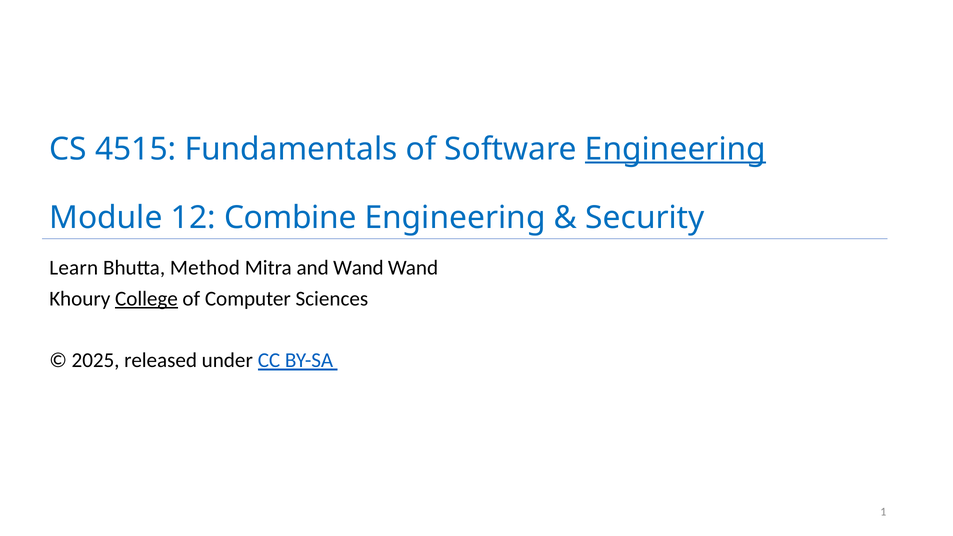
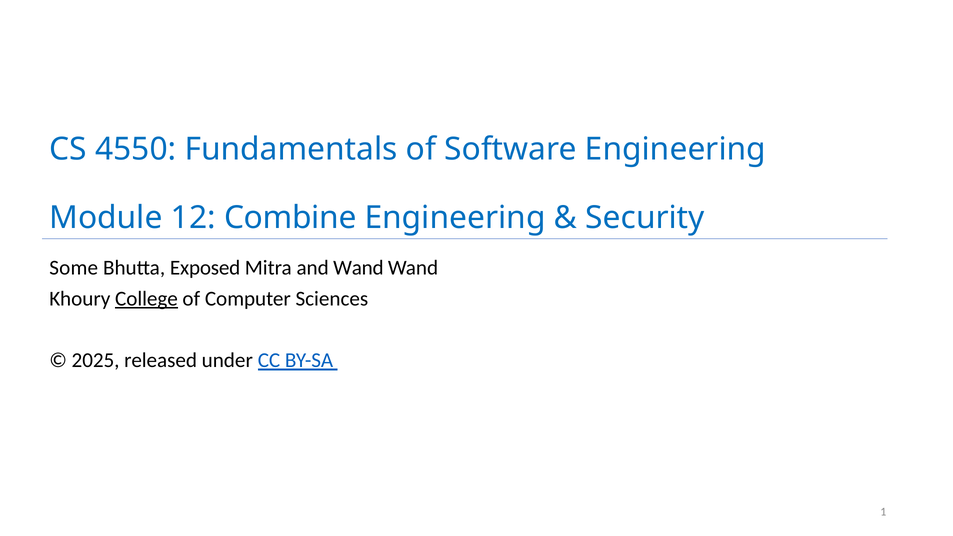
4515: 4515 -> 4550 (136, 149)
Engineering underline: present -> none (675, 149)
Learn: Learn -> Some (74, 268)
Method: Method -> Exposed (205, 268)
